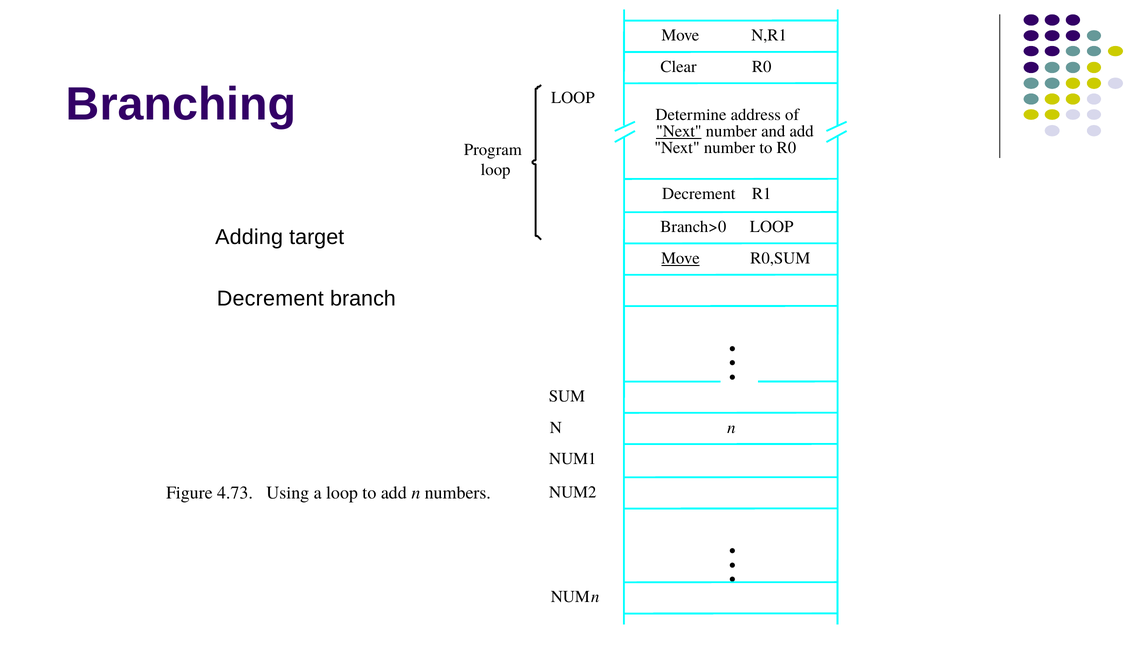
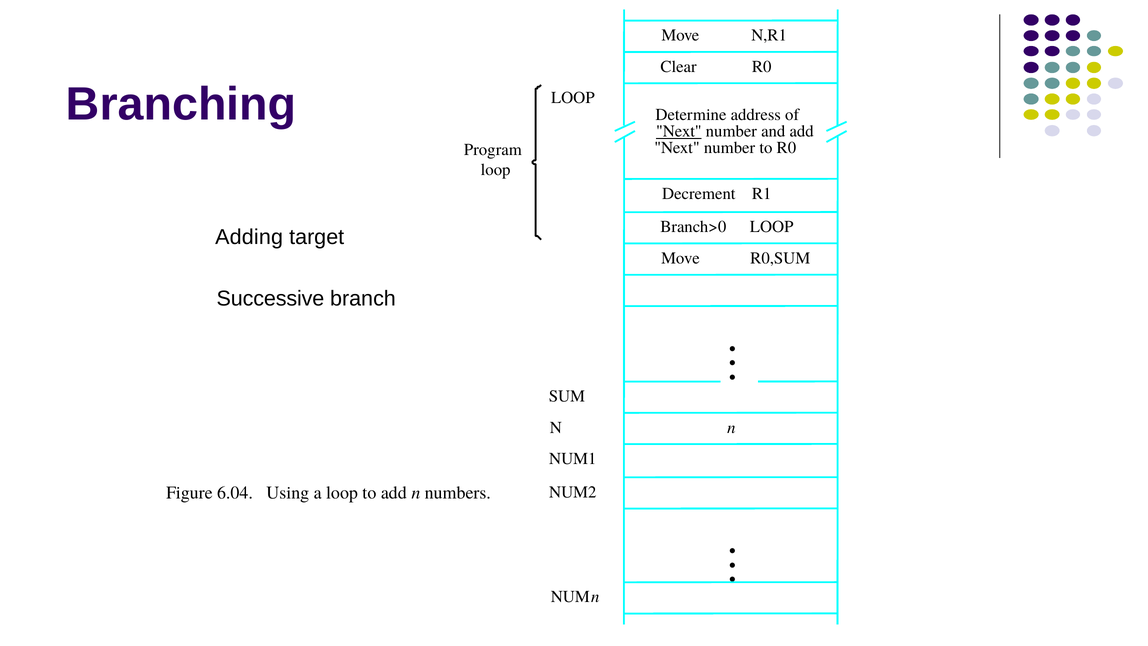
Move underline: present -> none (680, 258)
Decrement: Decrement -> Successive (270, 298)
4.73: 4.73 -> 6.04 (235, 493)
